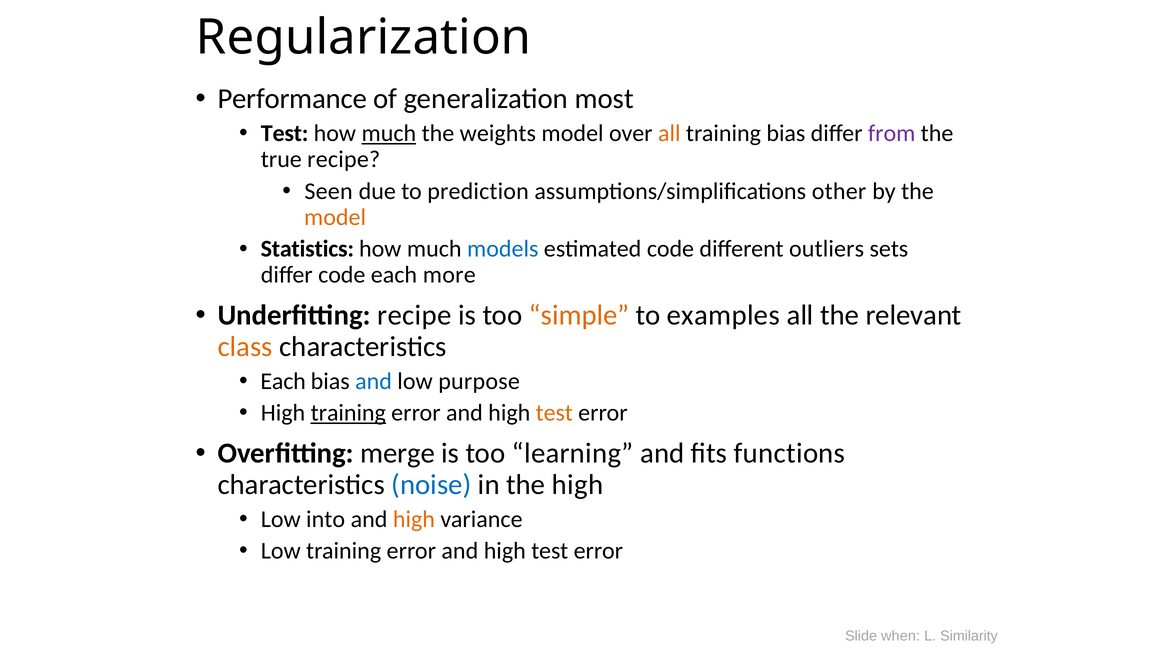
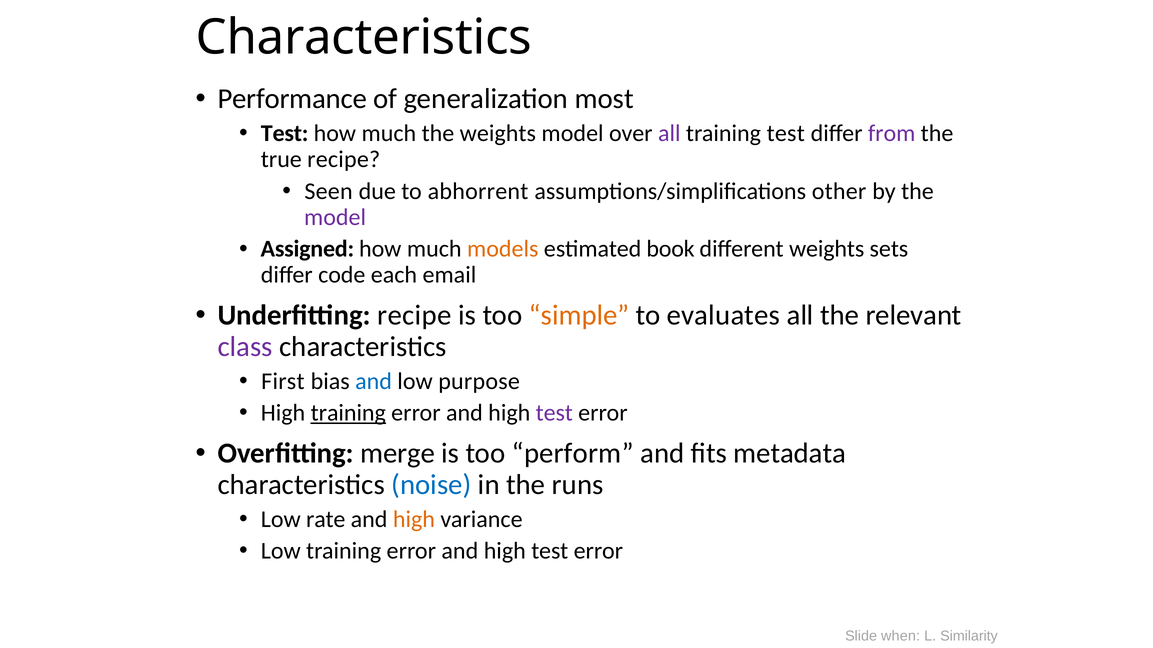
Regularization: Regularization -> Characteristics (364, 38)
much underline: present -> none (389, 134)
all colour: orange -> purple (669, 134)
training bias: bias -> test (786, 134)
prediction: prediction -> abhorrent (478, 191)
model colour: orange -> purple (335, 217)
Statistics: Statistics -> Assigned (307, 249)
models colour: blue -> orange (503, 249)
estimated code: code -> book (671, 249)
different outliers: outliers -> weights (827, 249)
more: more -> email (449, 275)
examples: examples -> evaluates (723, 316)
class colour: orange -> purple (245, 347)
Each: Each -> First (283, 381)
test colour: orange -> purple (554, 413)
learning: learning -> perform (573, 454)
functions: functions -> metadata (790, 454)
the high: high -> runs (578, 485)
into: into -> rate (326, 520)
